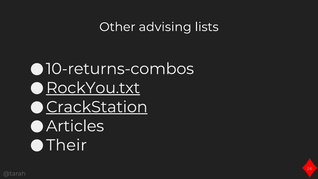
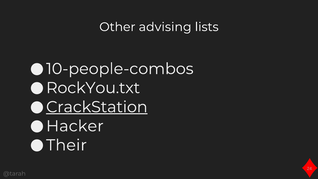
10-returns-combos: 10-returns-combos -> 10-people-combos (120, 69)
RockYou.txt underline: present -> none (93, 88)
Articles: Articles -> Hacker (75, 126)
